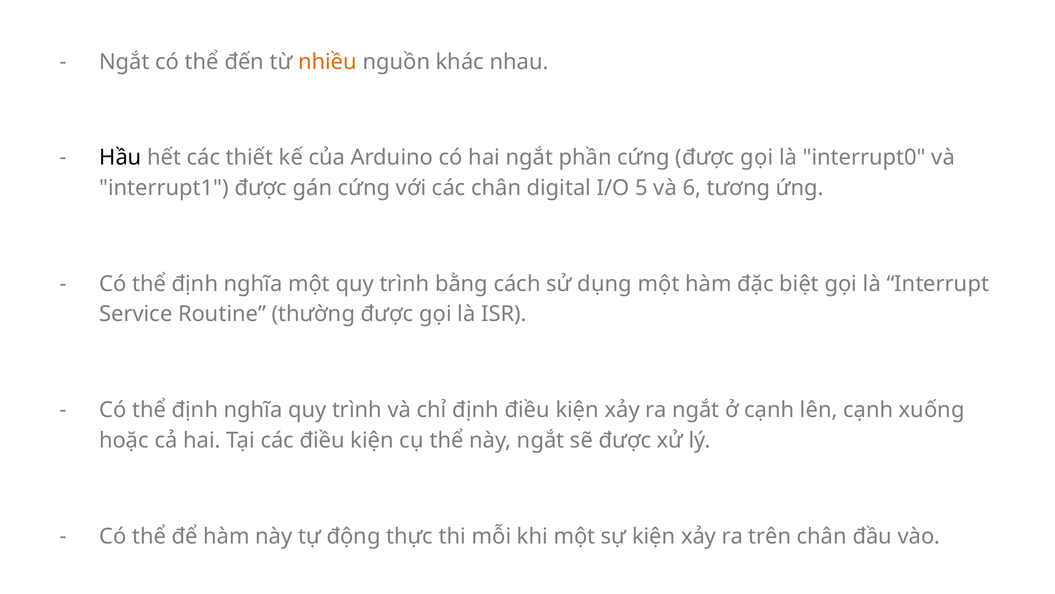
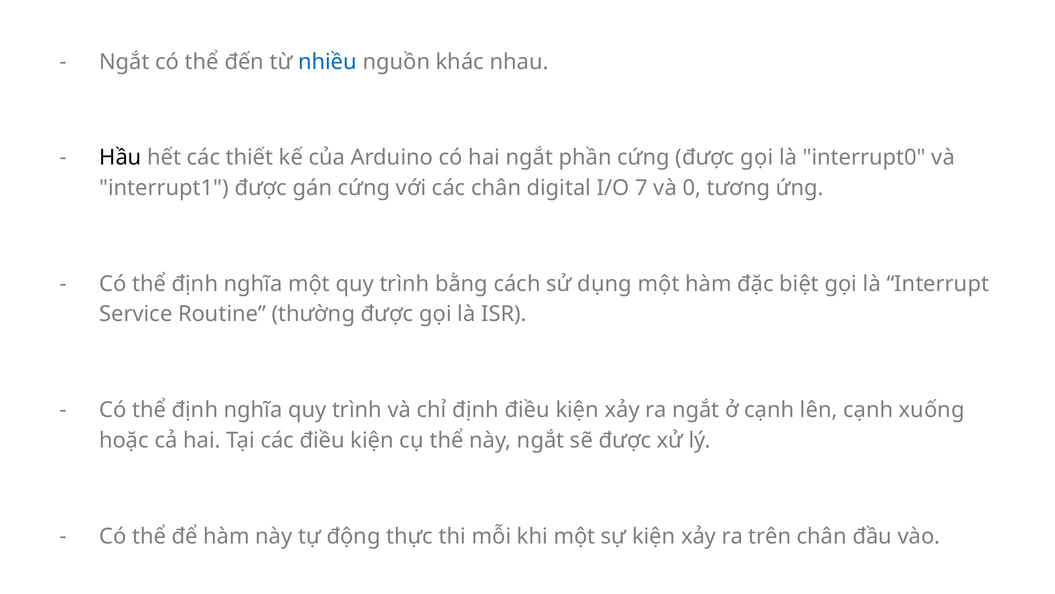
nhiều colour: orange -> blue (328, 62)
5: 5 -> 7 (641, 188)
6: 6 -> 0 (692, 188)
